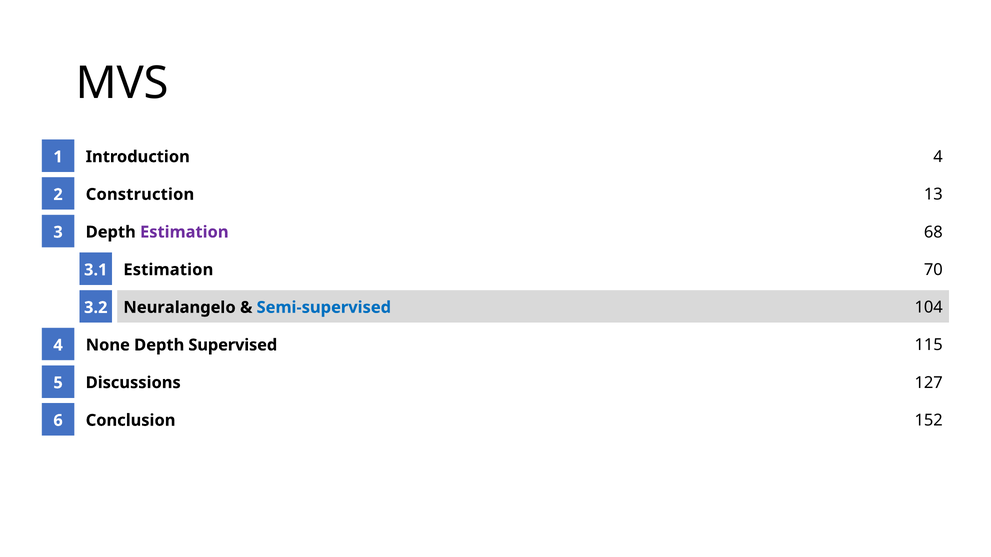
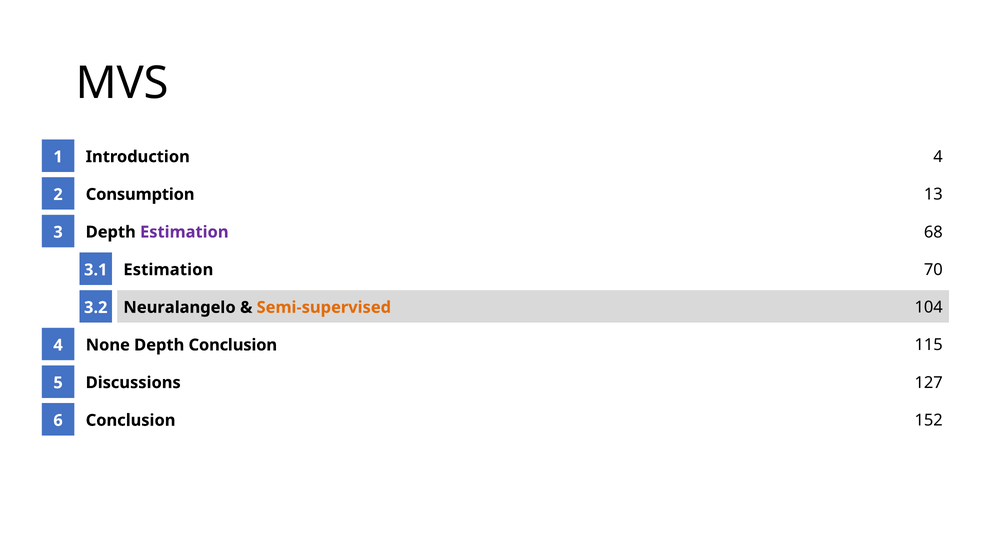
Construction: Construction -> Consumption (140, 195)
Semi-supervised colour: blue -> orange (324, 308)
Depth Supervised: Supervised -> Conclusion (233, 345)
